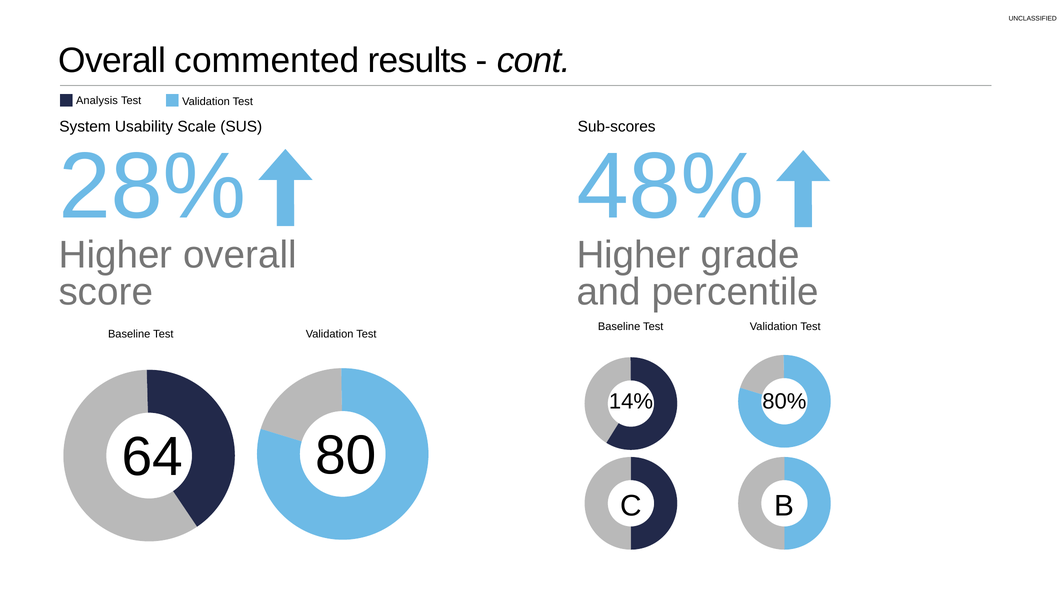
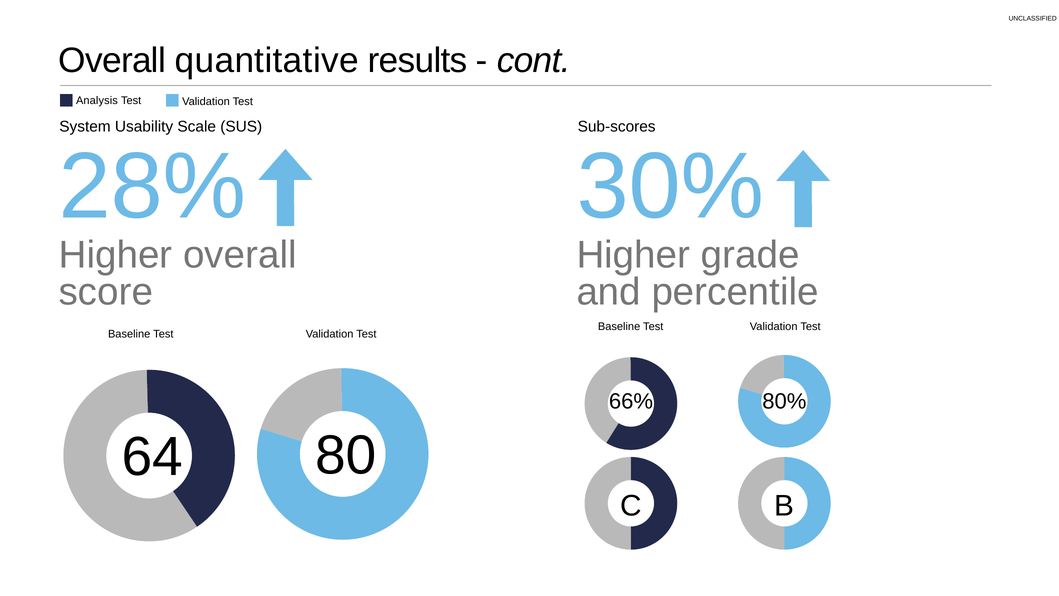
commented: commented -> quantitative (267, 61)
48%: 48% -> 30% (670, 187)
14%: 14% -> 66% (631, 401)
